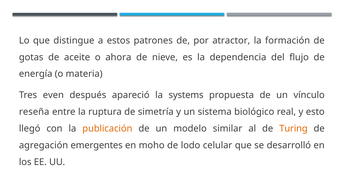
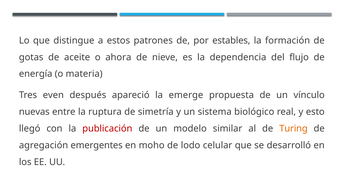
atractor: atractor -> estables (231, 41)
systems: systems -> emerge (186, 95)
reseña: reseña -> nuevas (34, 112)
publicación colour: orange -> red (107, 129)
